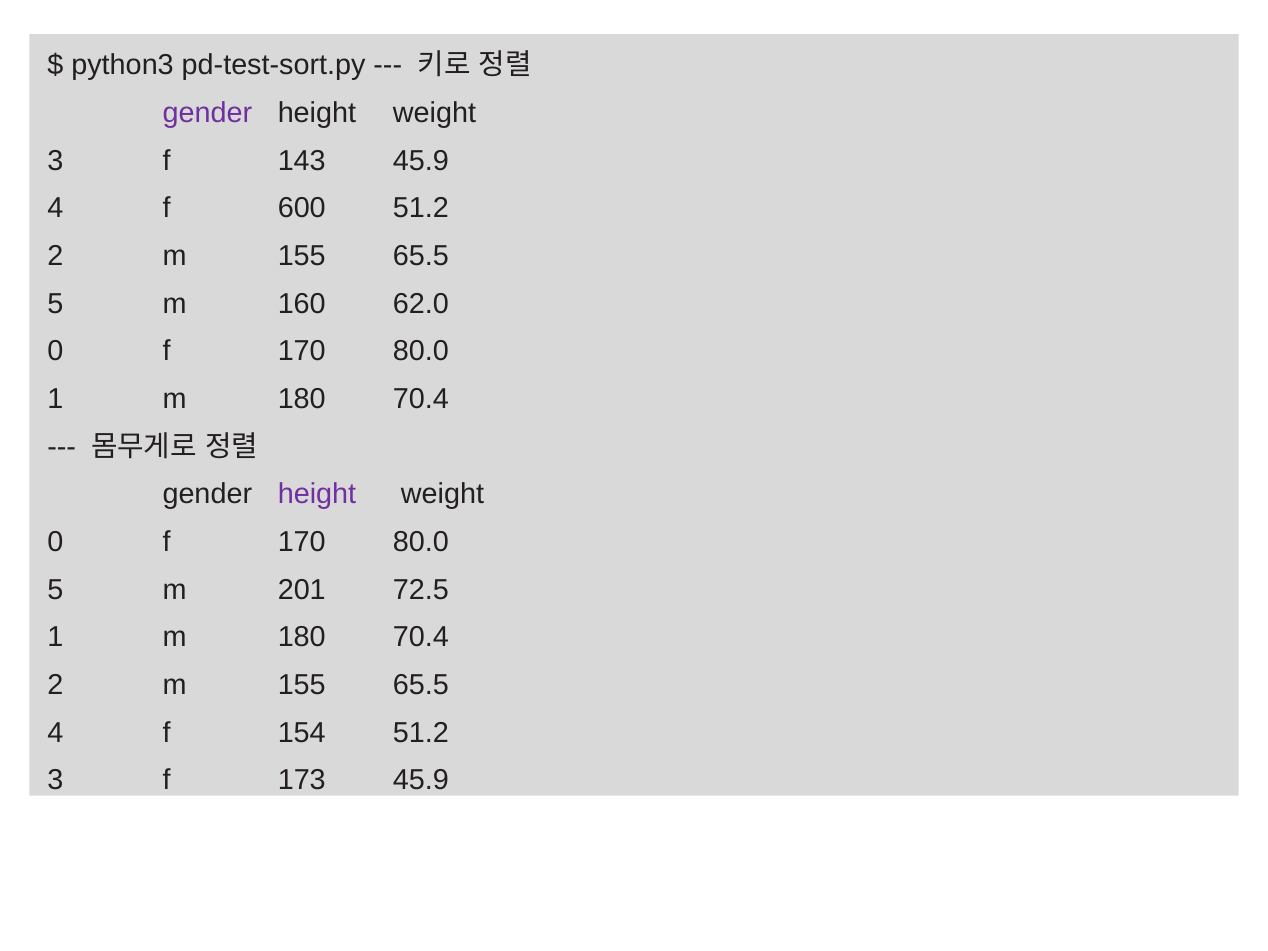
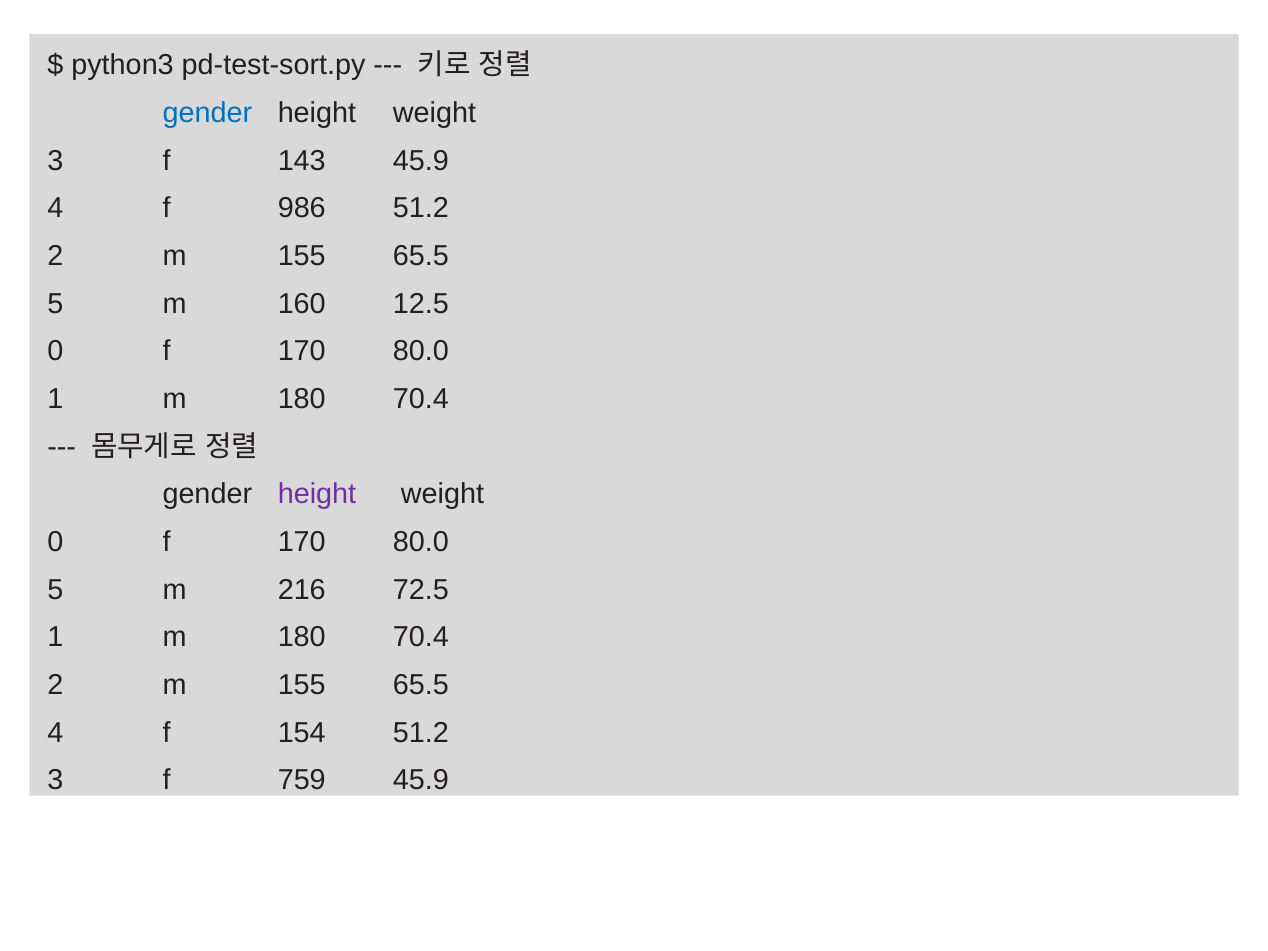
gender colour: purple -> blue (207, 113)
600: 600 -> 986 (302, 208)
62.0: 62.0 -> 12.5 (421, 304)
201: 201 -> 216 (302, 590)
173: 173 -> 759 (302, 780)
